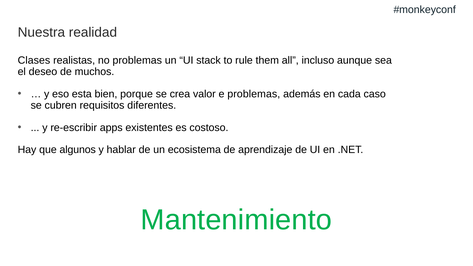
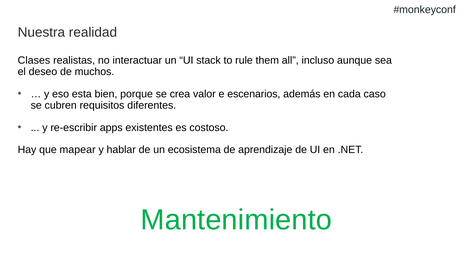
no problemas: problemas -> interactuar (137, 60)
e problemas: problemas -> escenarios (254, 94)
algunos: algunos -> mapear (78, 150)
